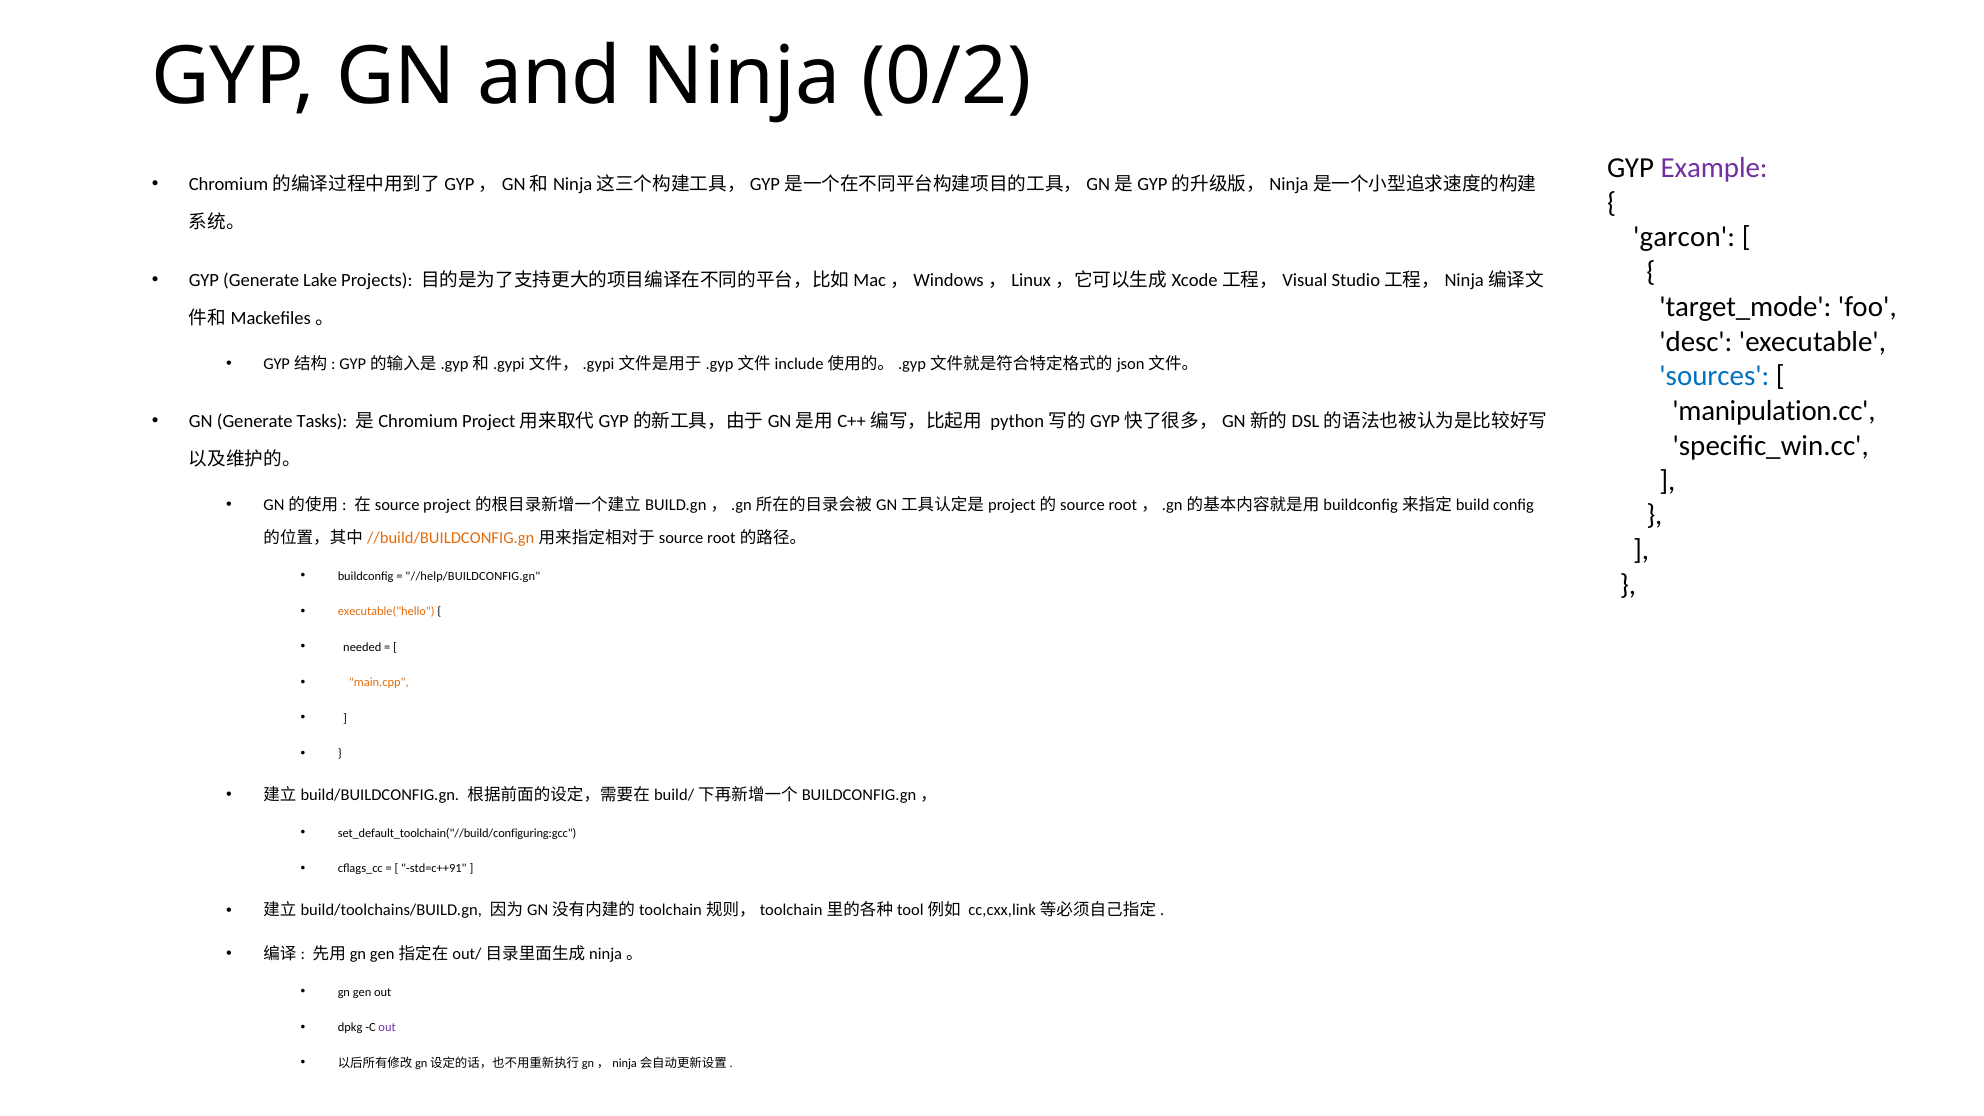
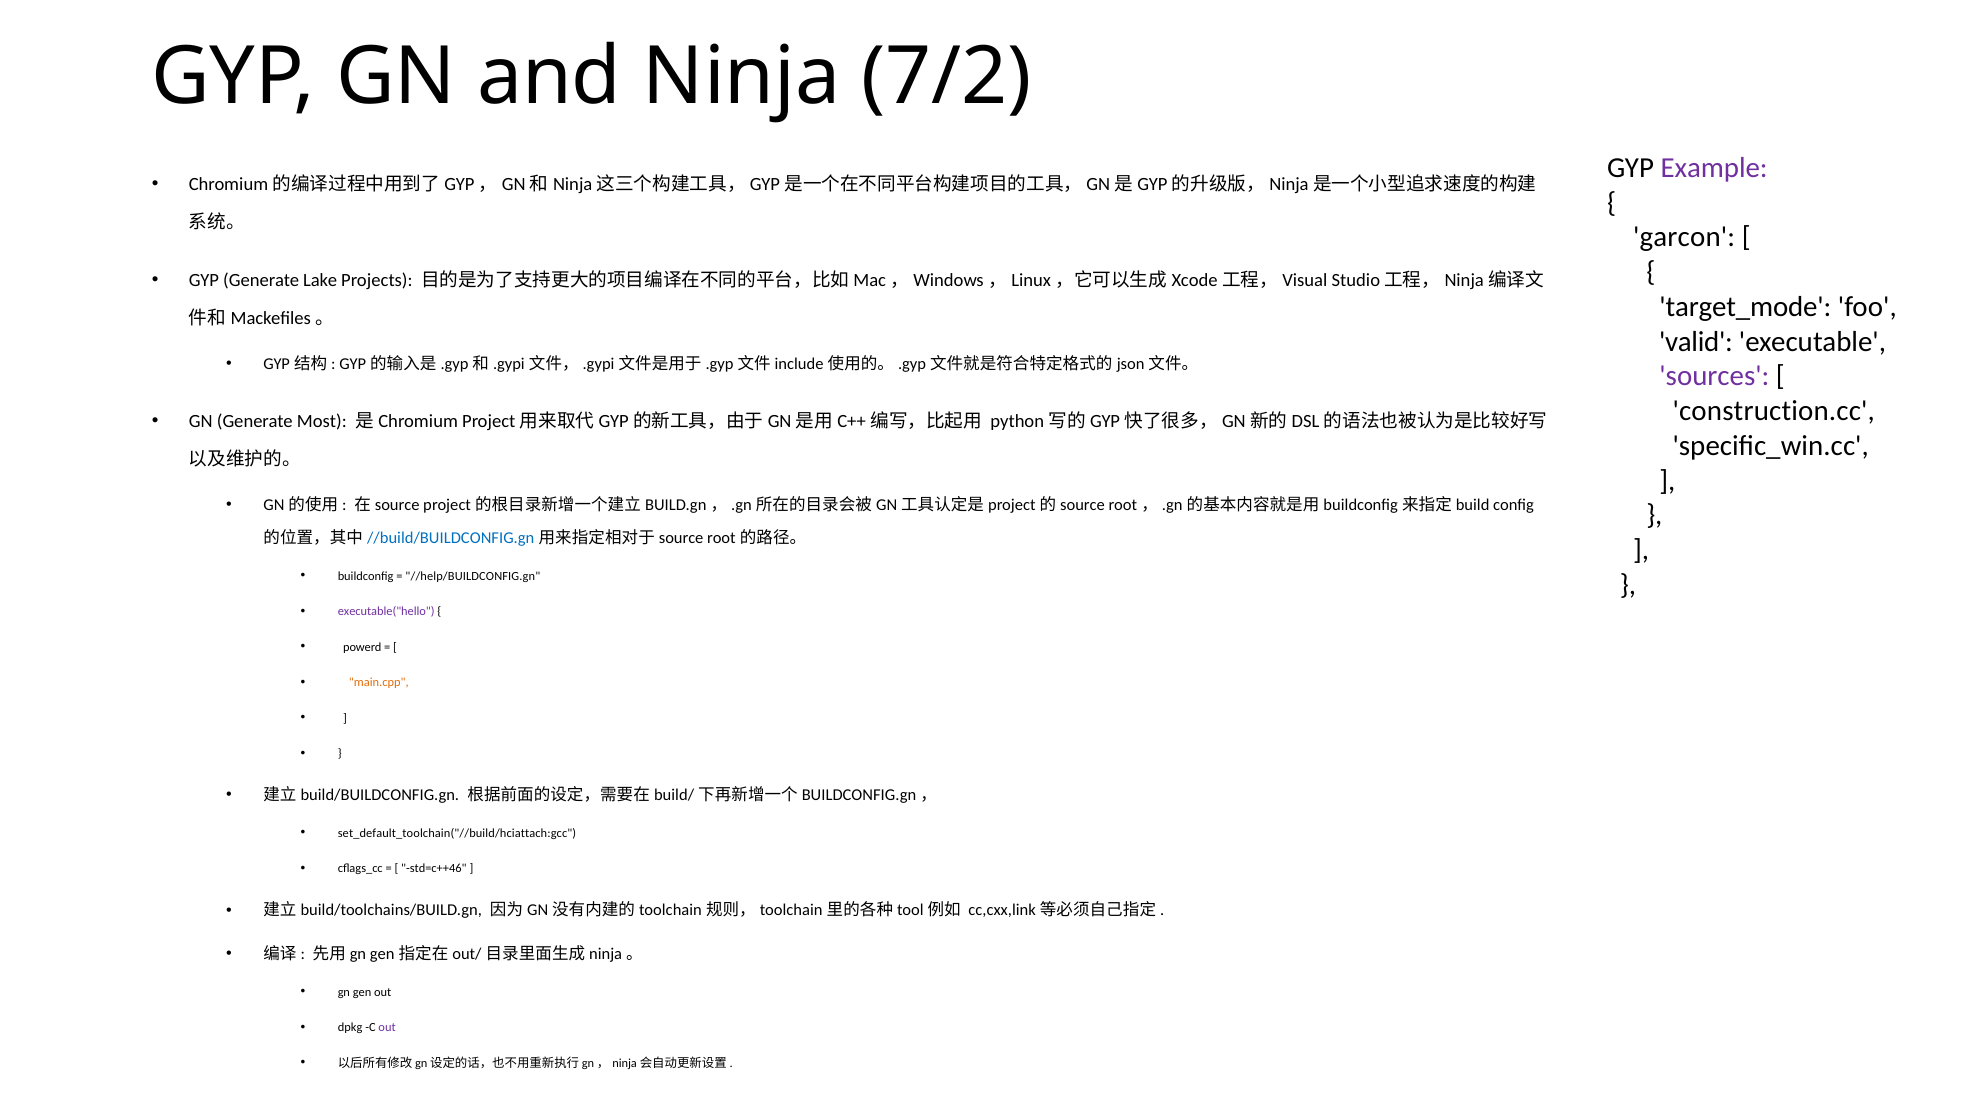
0/2: 0/2 -> 7/2 (947, 77)
desc: desc -> valid (1696, 342)
sources colour: blue -> purple (1714, 376)
manipulation.cc: manipulation.cc -> construction.cc (1774, 411)
Tasks: Tasks -> Most (322, 421)
//build/BUILDCONFIG.gn colour: orange -> blue (451, 538)
executable("hello colour: orange -> purple (386, 611)
needed: needed -> powerd (362, 647)
set_default_toolchain("//build/configuring:gcc: set_default_toolchain("//build/configuring:gcc -> set_default_toolchain("//build/hciattach:gcc (457, 833)
std=c++91: std=c++91 -> std=c++46 (434, 869)
